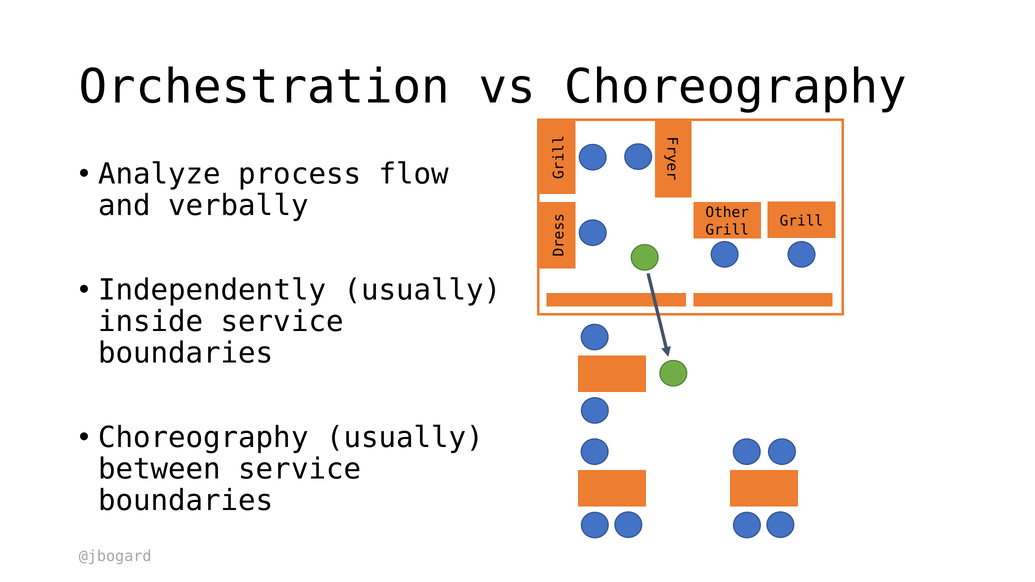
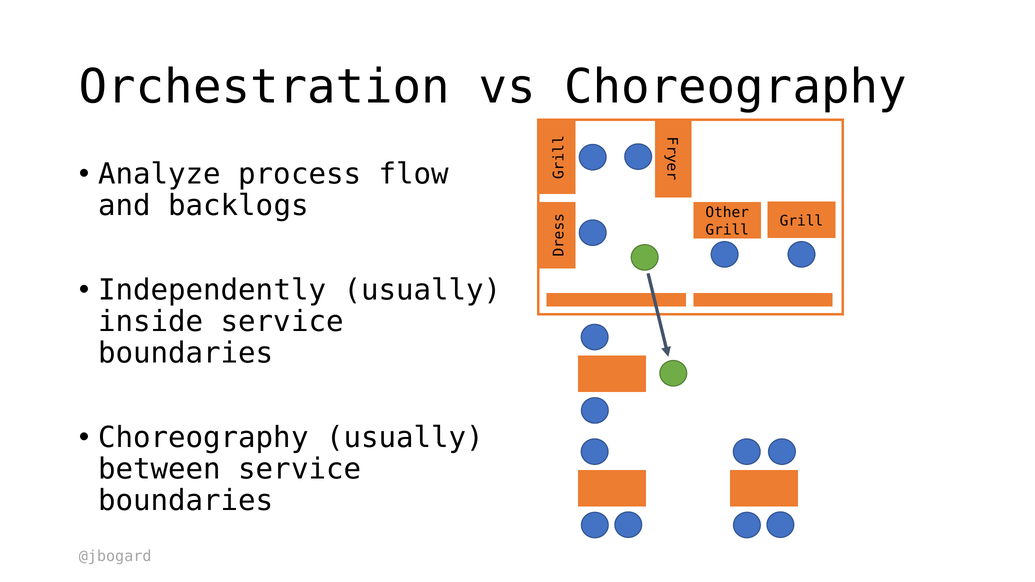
verbally: verbally -> backlogs (238, 206)
